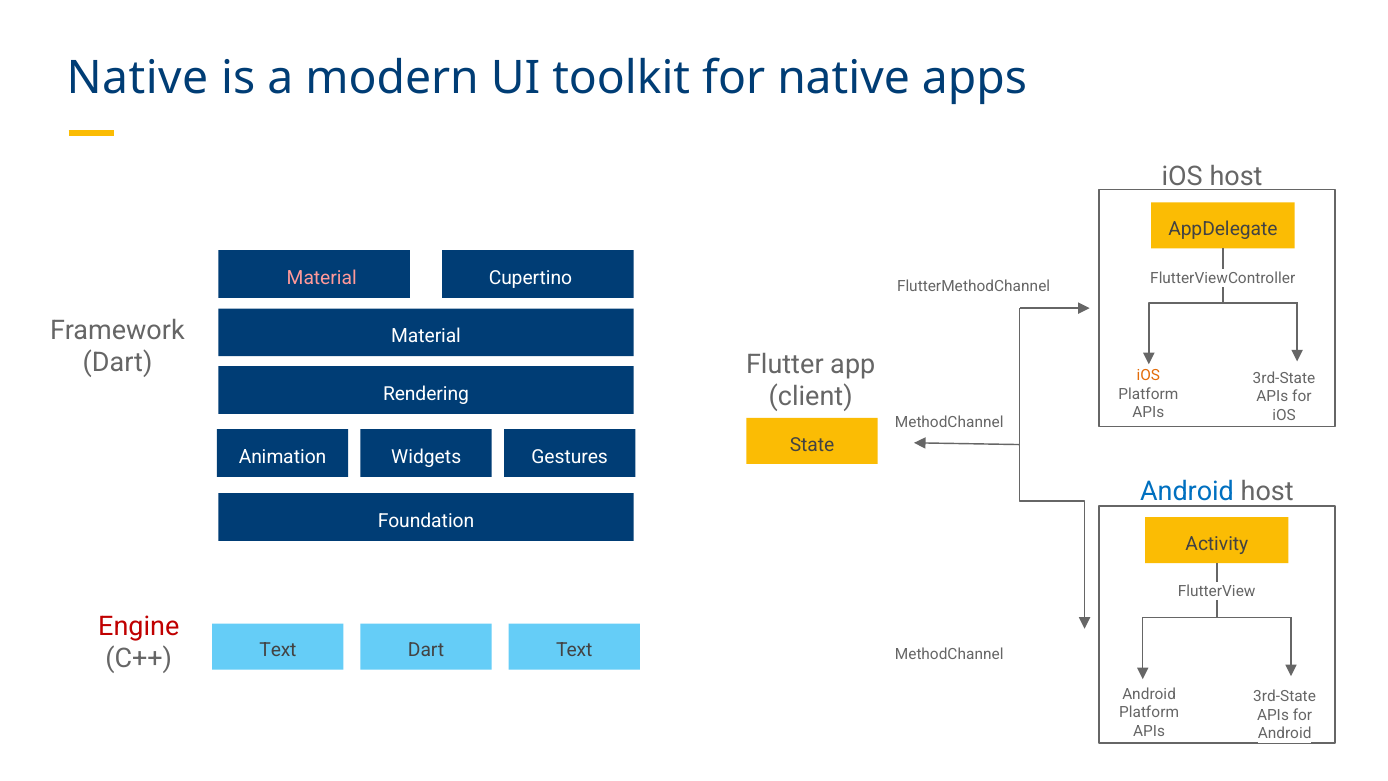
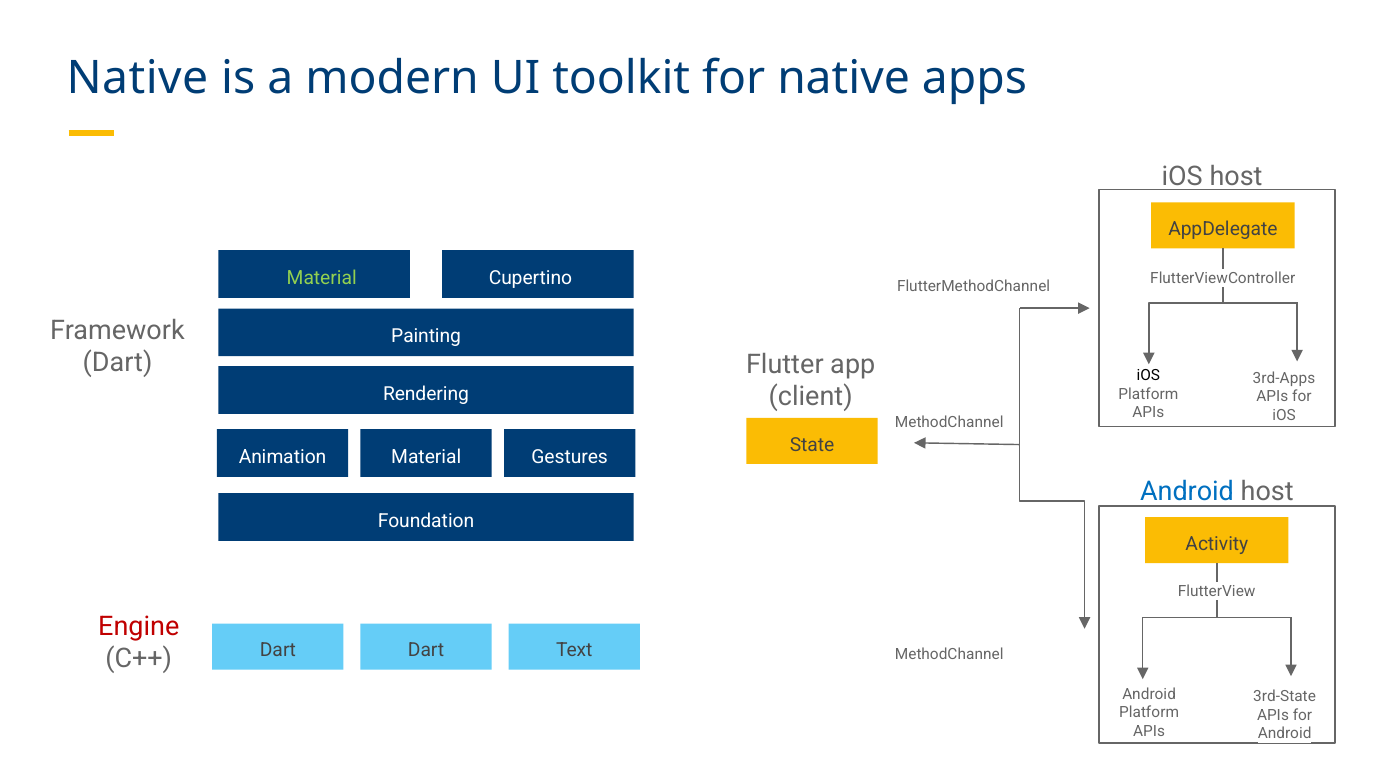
Material colour: pink -> light green (322, 278)
Material: Material -> Painting (426, 336)
iOS colour: orange -> black (1148, 375)
3rd-State: 3rd-State -> 3rd-Apps (1284, 378)
Animation Widgets: Widgets -> Material (426, 457)
C++ Text: Text -> Dart (278, 650)
